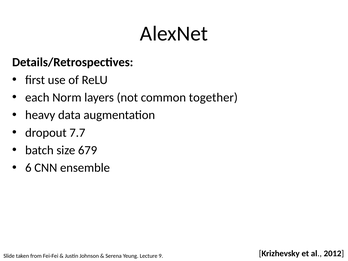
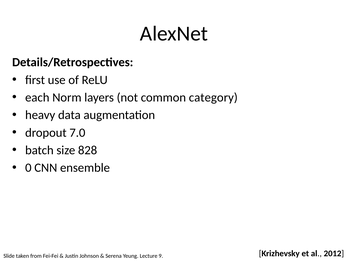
together: together -> category (213, 97)
7.7: 7.7 -> 7.0 (77, 133)
679: 679 -> 828 (88, 150)
6: 6 -> 0 (28, 168)
